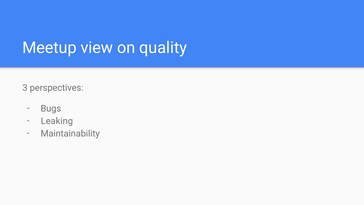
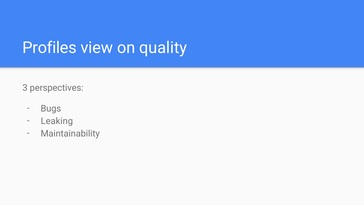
Meetup: Meetup -> Profiles (50, 48)
